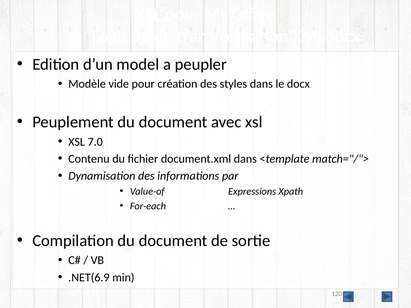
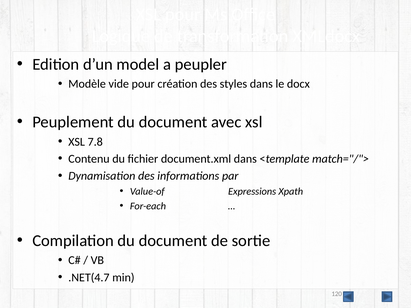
7.0: 7.0 -> 7.8 (95, 142)
.NET(6.9: .NET(6.9 -> .NET(4.7 (89, 278)
